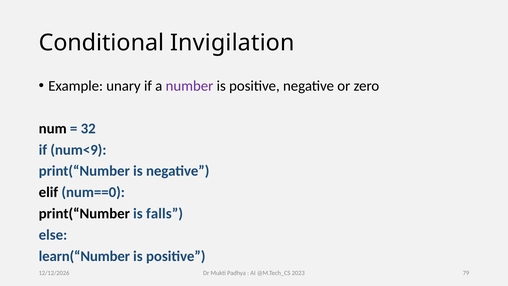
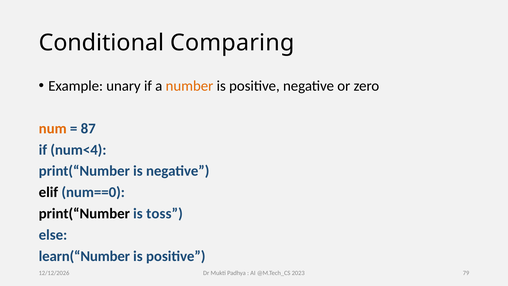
Invigilation: Invigilation -> Comparing (232, 43)
number colour: purple -> orange (189, 86)
num colour: black -> orange (53, 128)
32: 32 -> 87 (88, 128)
num<9: num<9 -> num<4 (78, 150)
falls: falls -> toss (165, 213)
